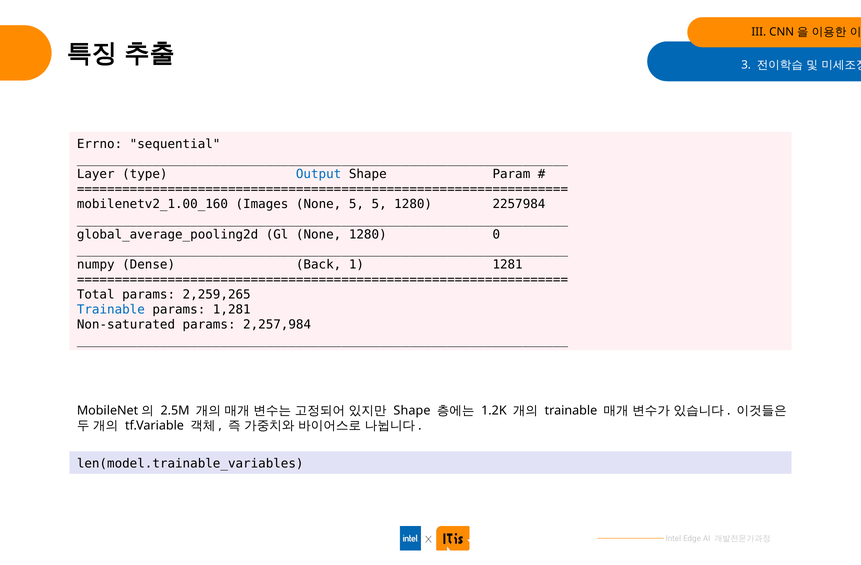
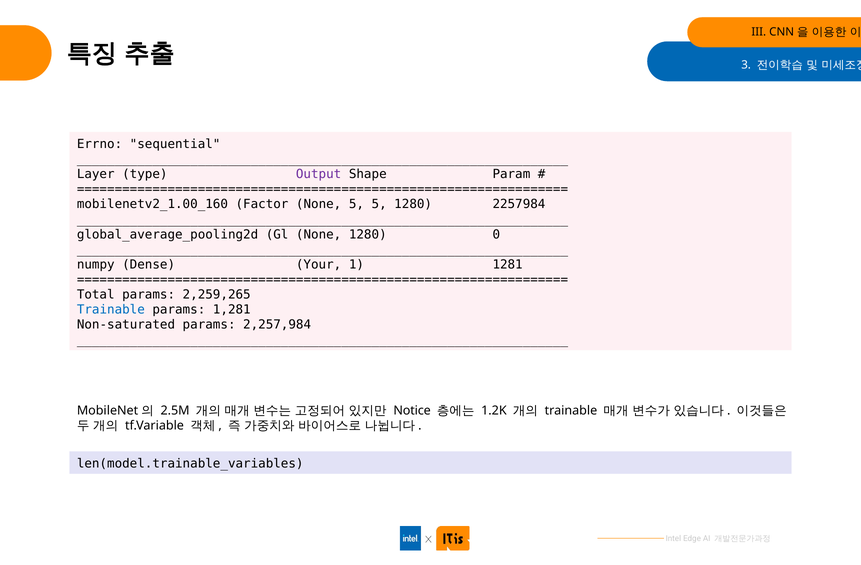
Output colour: blue -> purple (319, 174)
Images: Images -> Factor (262, 204)
Back: Back -> Your (319, 265)
Shape: Shape -> Notice (412, 411)
